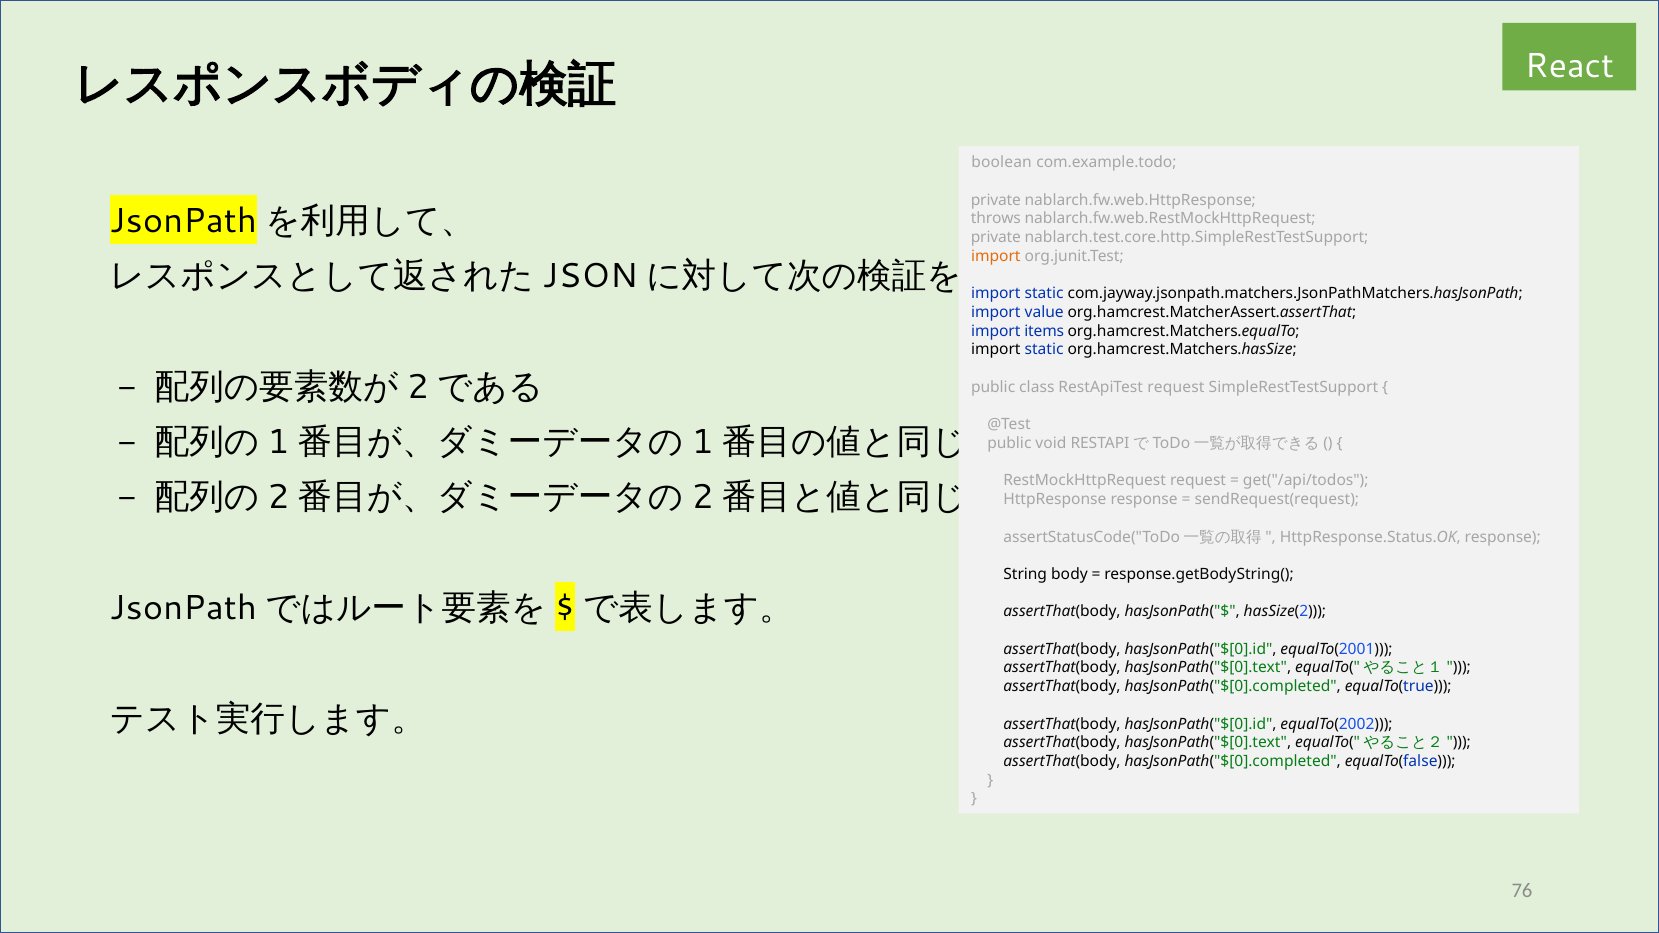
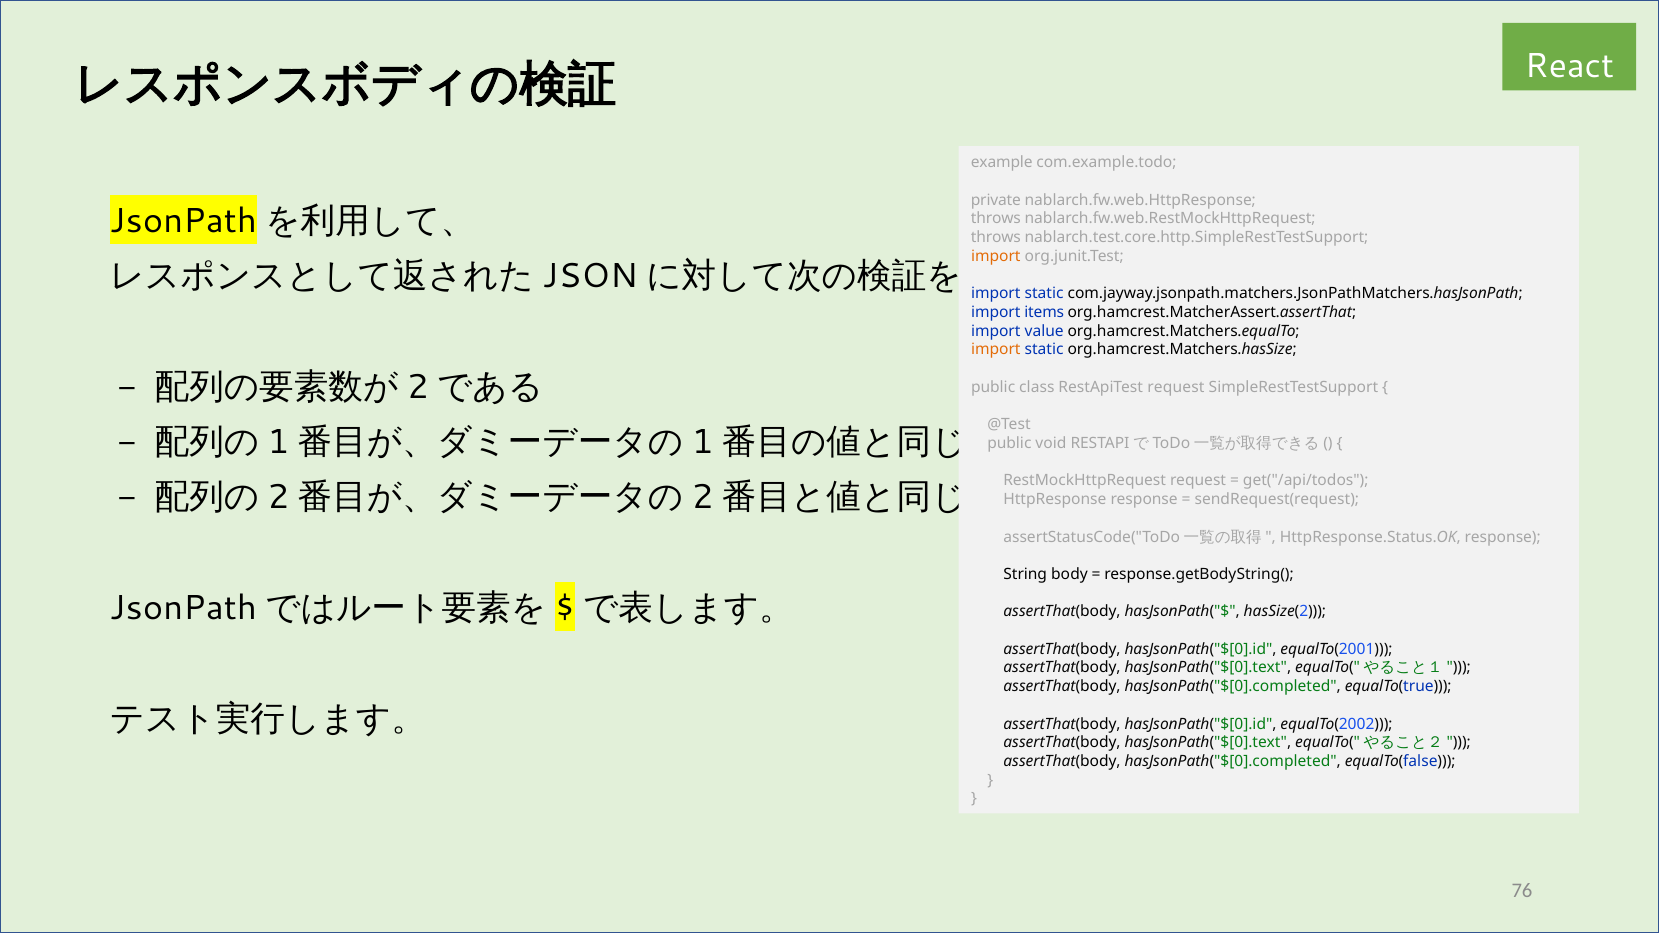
boolean: boolean -> example (1002, 163)
private: private -> throws (996, 238)
value: value -> items (1044, 312)
items: items -> value (1044, 331)
import colour: black -> orange (996, 350)
